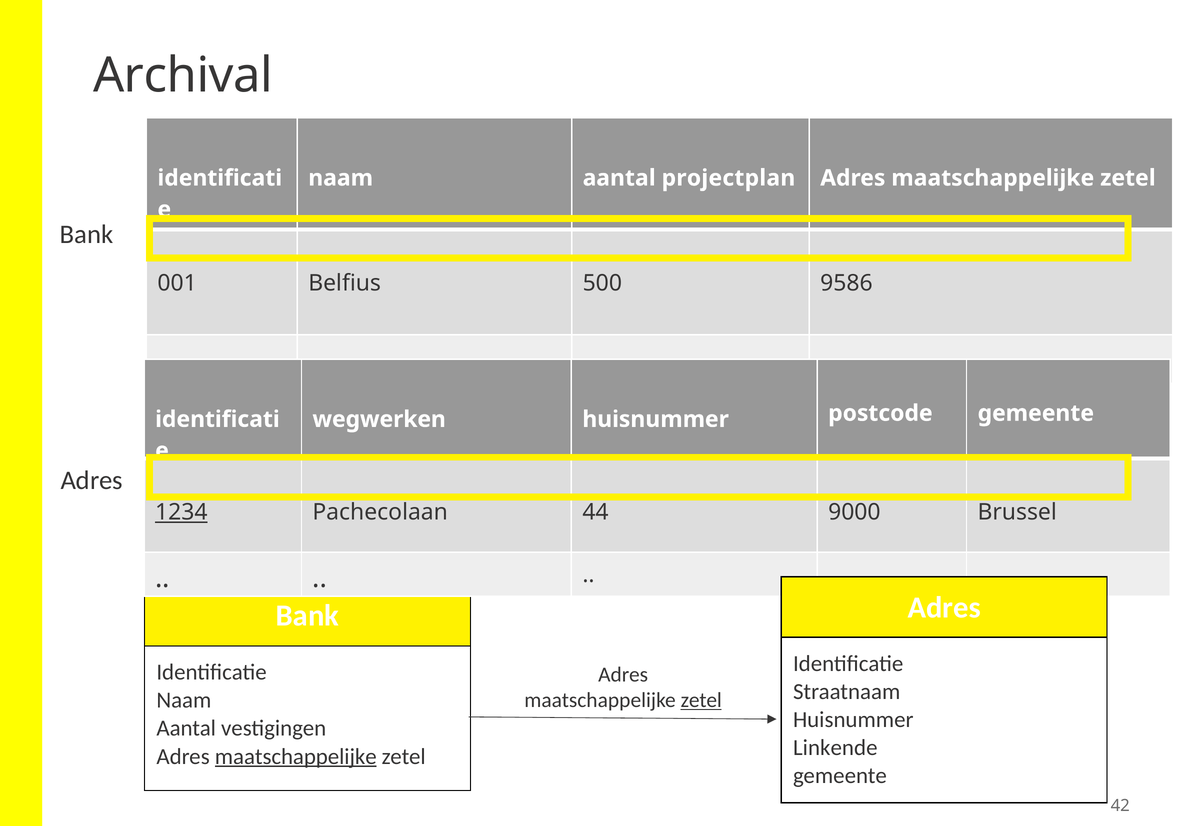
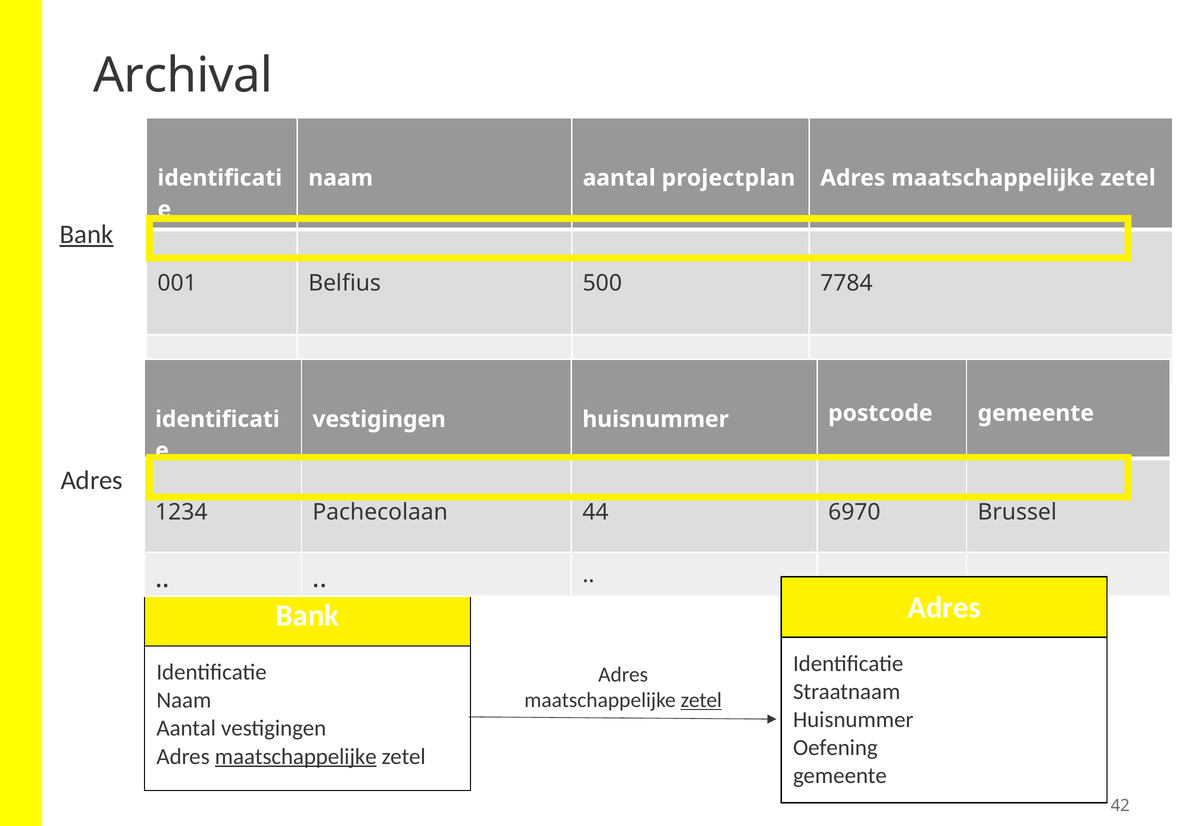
Bank underline: none -> present (86, 234)
9586: 9586 -> 7784 (846, 283)
wegwerken: wegwerken -> vestigingen (379, 419)
1234 underline: present -> none (181, 512)
9000: 9000 -> 6970 (854, 512)
Linkende: Linkende -> Oefening (835, 748)
